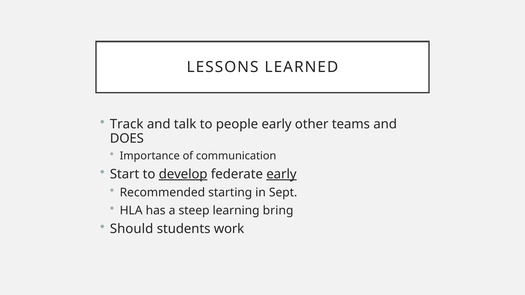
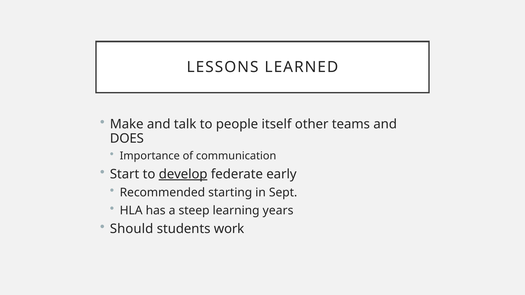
Track: Track -> Make (127, 124)
people early: early -> itself (277, 124)
early underline: present -> none (281, 174)
bring: bring -> years (278, 211)
